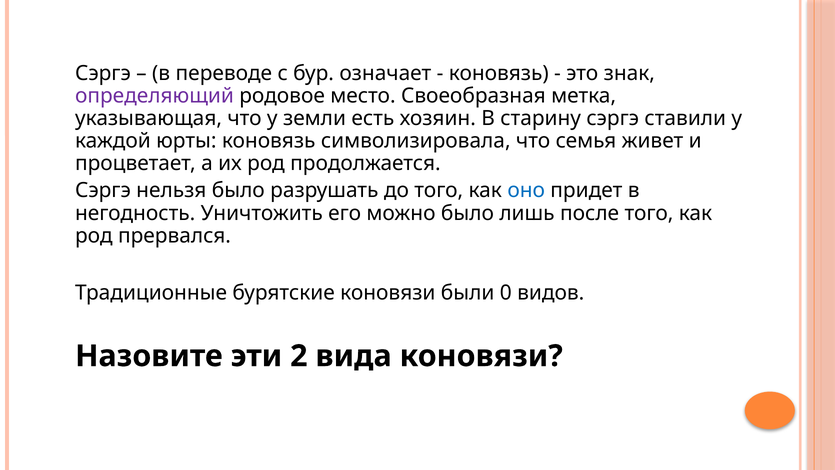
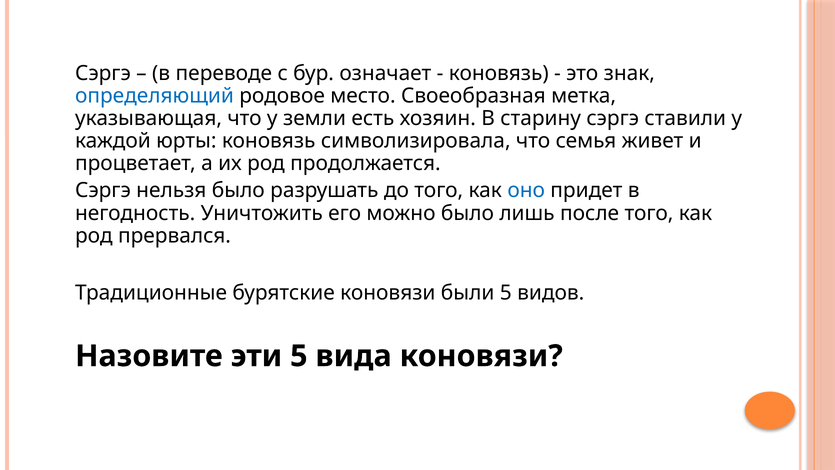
определяющий colour: purple -> blue (154, 96)
были 0: 0 -> 5 (506, 292)
эти 2: 2 -> 5 (299, 356)
